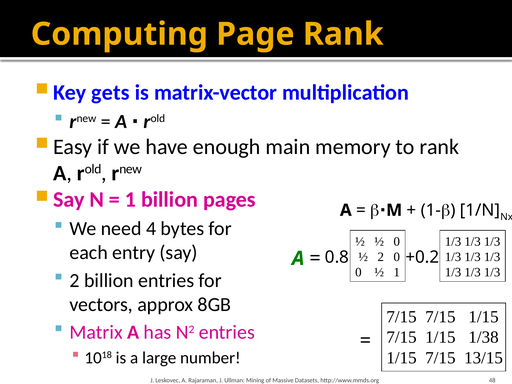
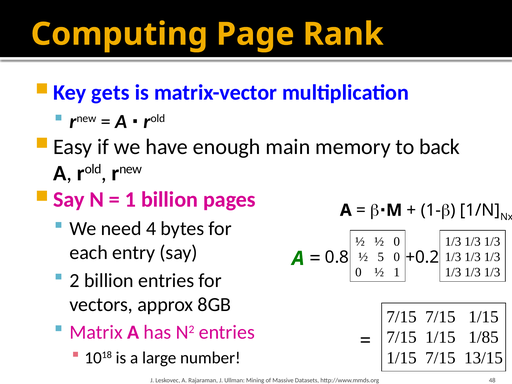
to rank: rank -> back (439, 147)
½ 2: 2 -> 5 (381, 257)
1/38: 1/38 -> 1/85 (483, 337)
